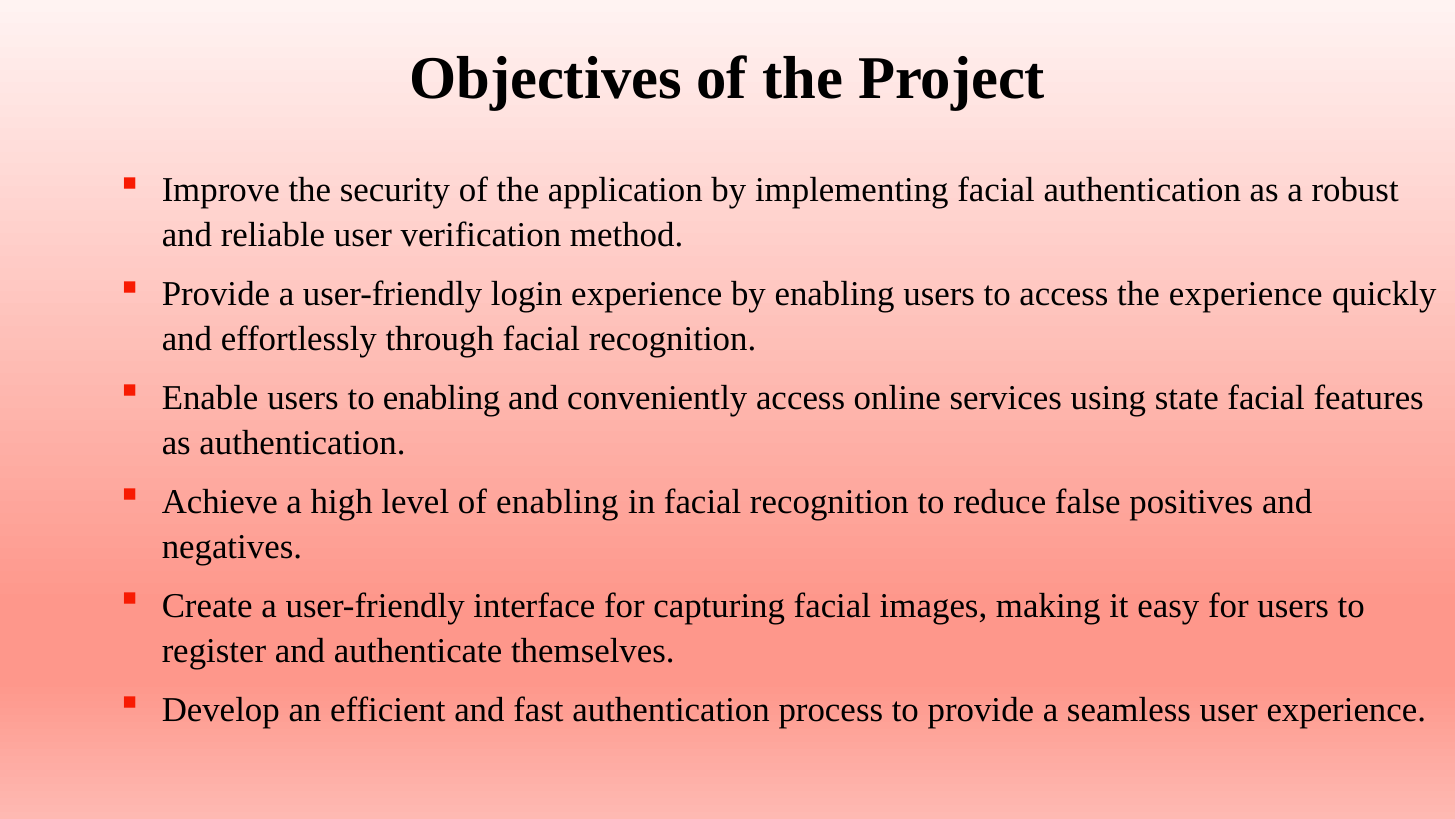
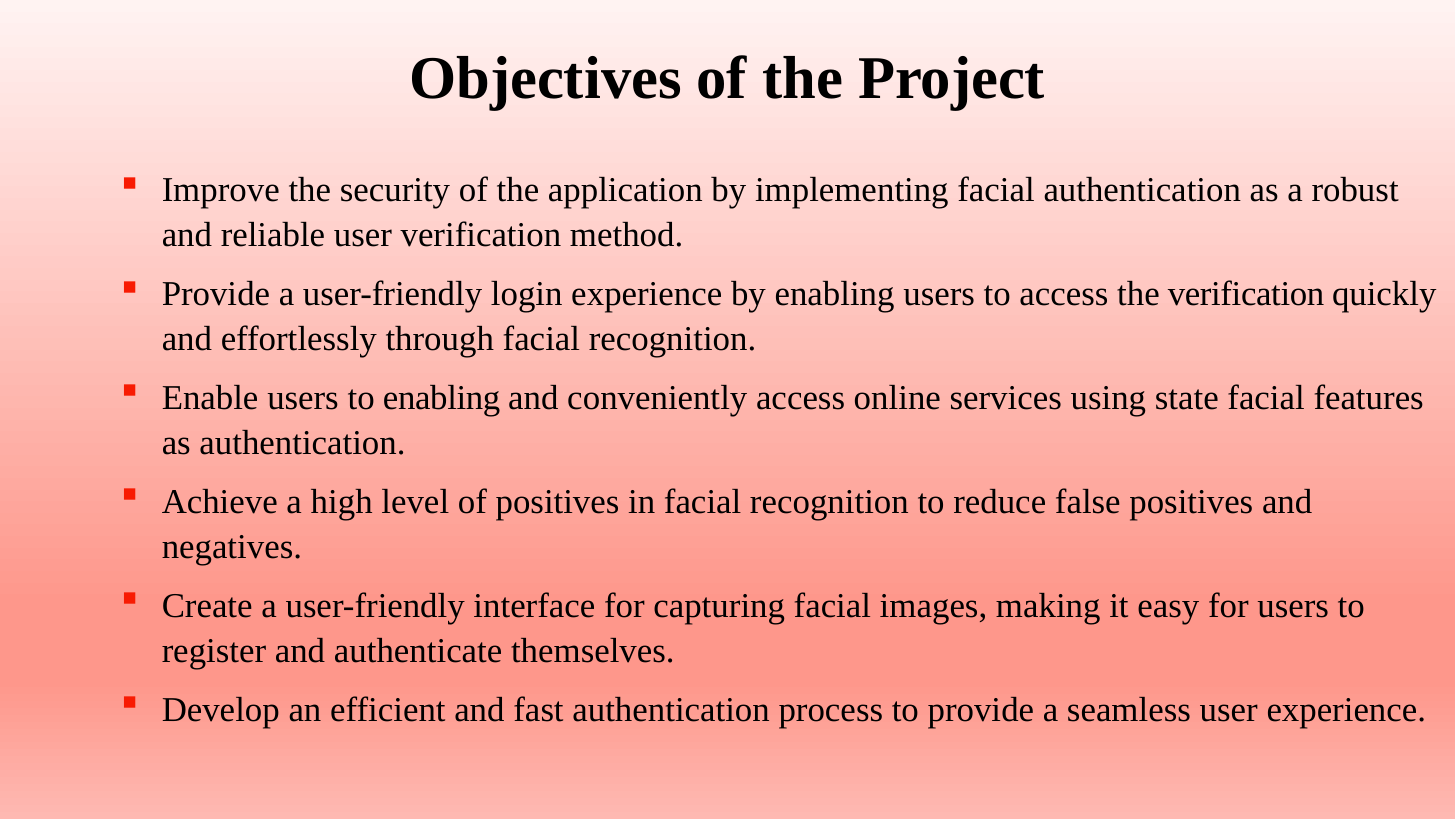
the experience: experience -> verification (1246, 294)
of enabling: enabling -> positives (558, 502)
